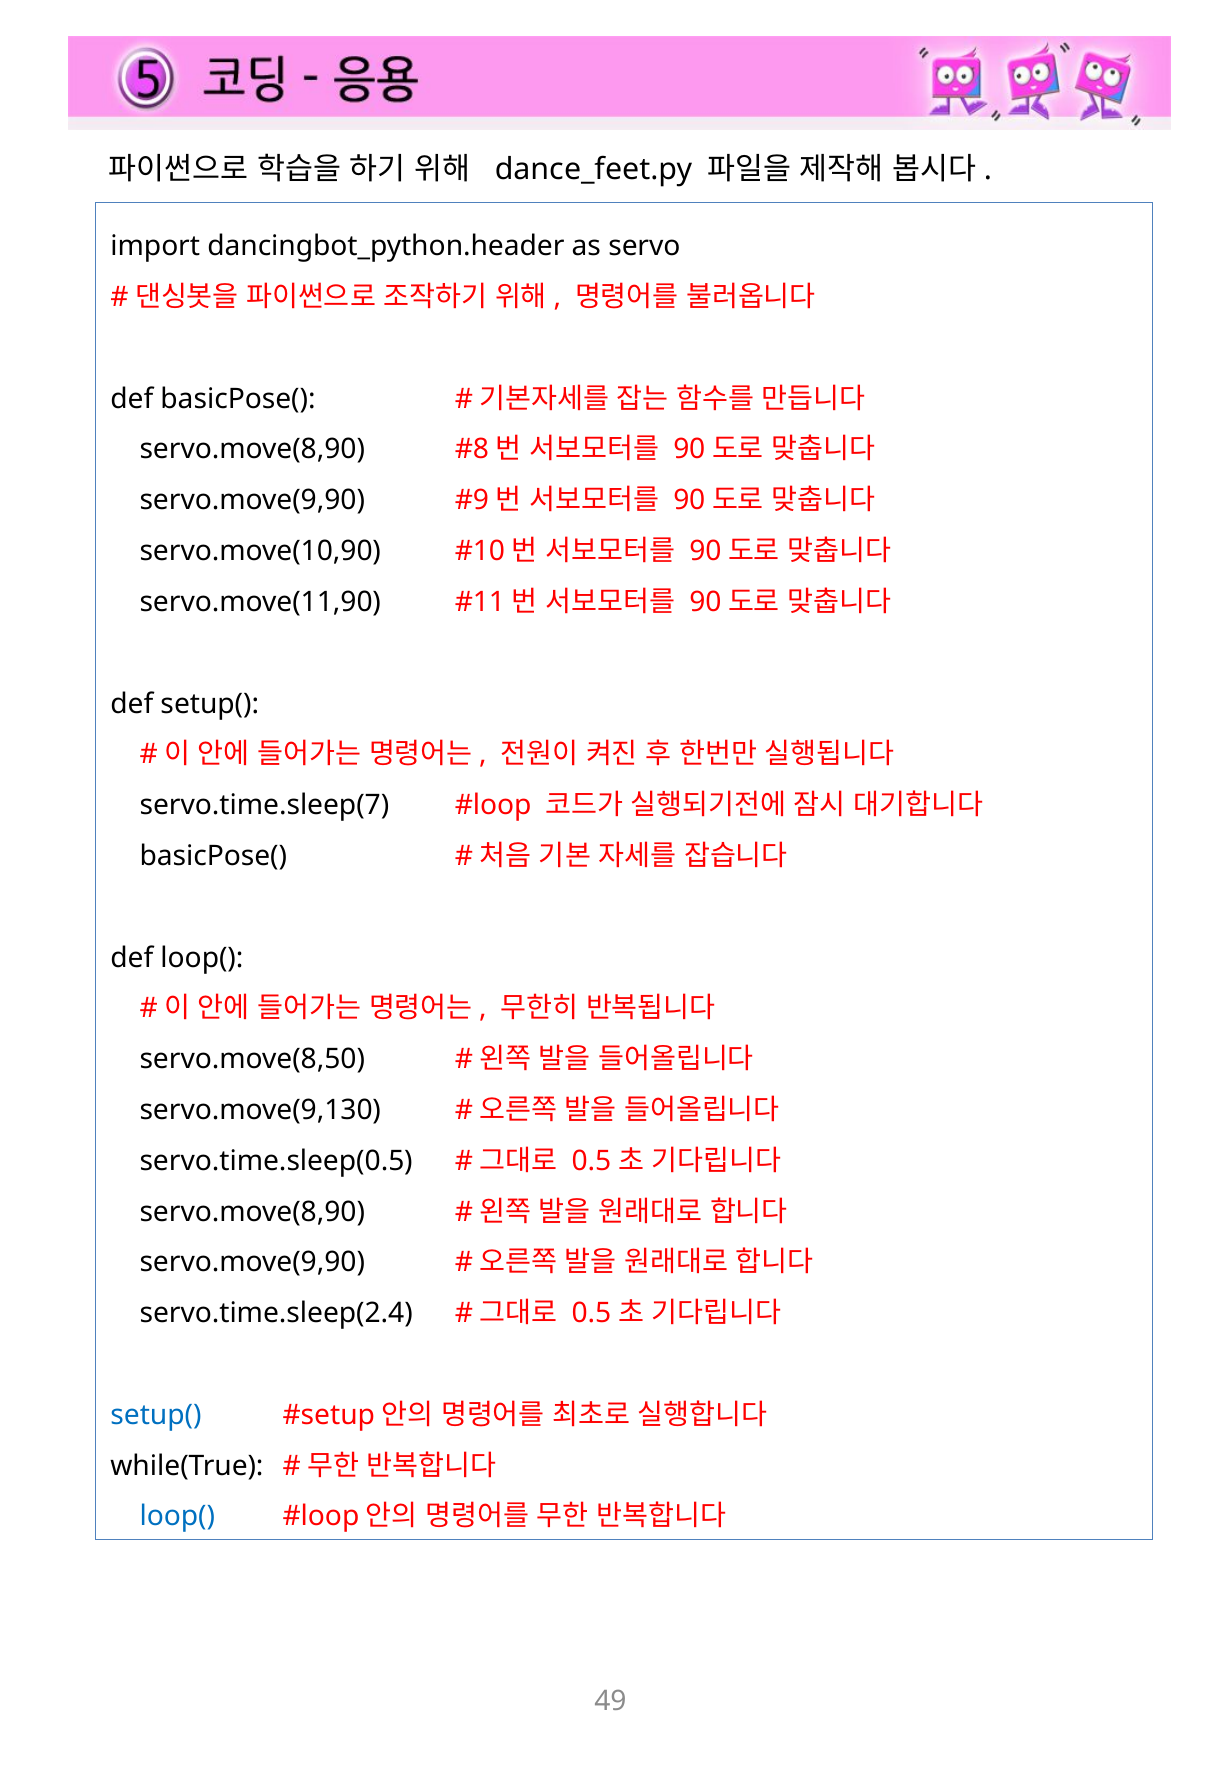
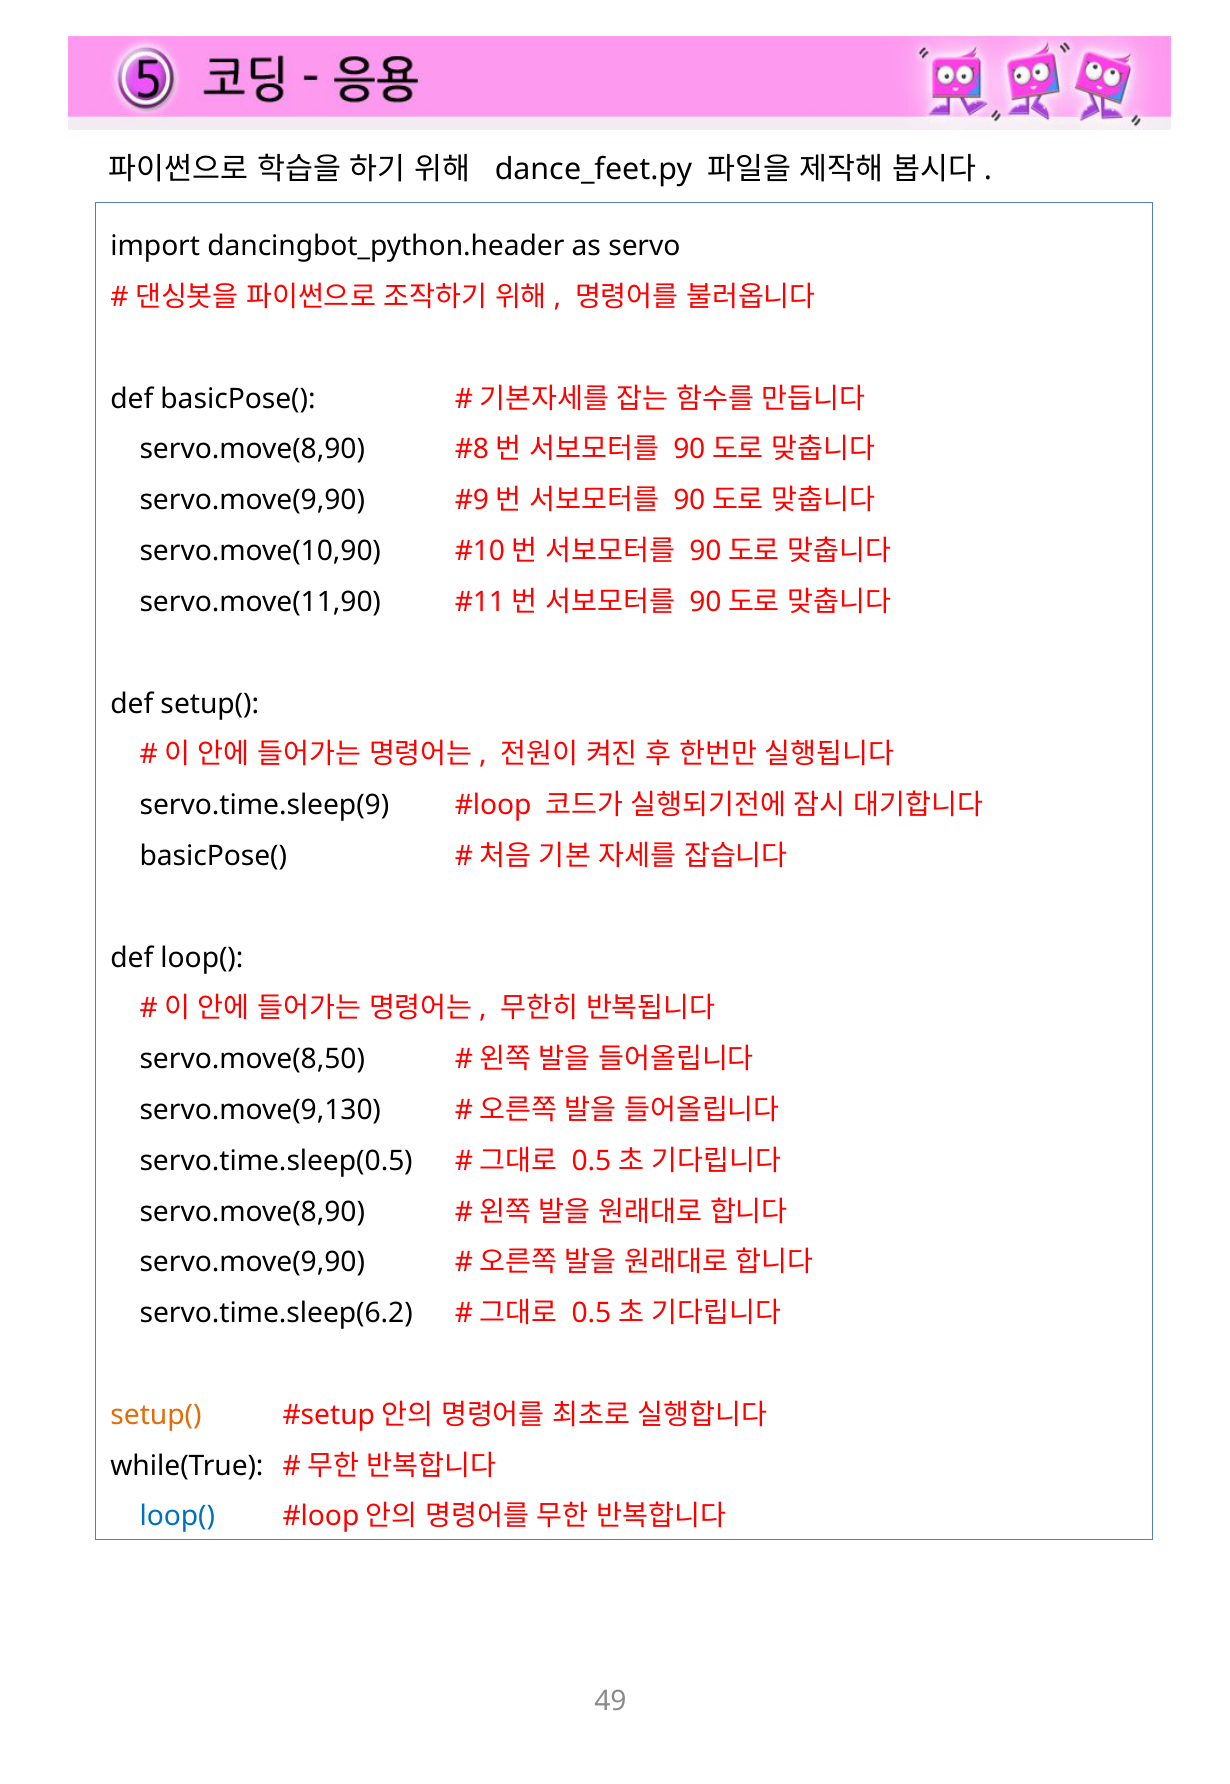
servo.time.sleep(7: servo.time.sleep(7 -> servo.time.sleep(9 (264, 805)
servo.time.sleep(2.4: servo.time.sleep(2.4 -> servo.time.sleep(6.2 (276, 1313)
setup( colour: blue -> orange (156, 1415)
